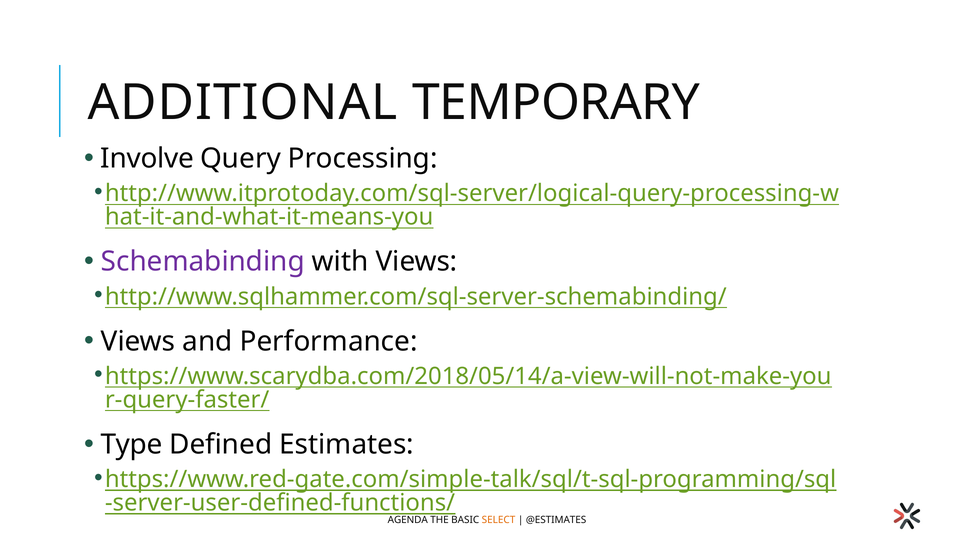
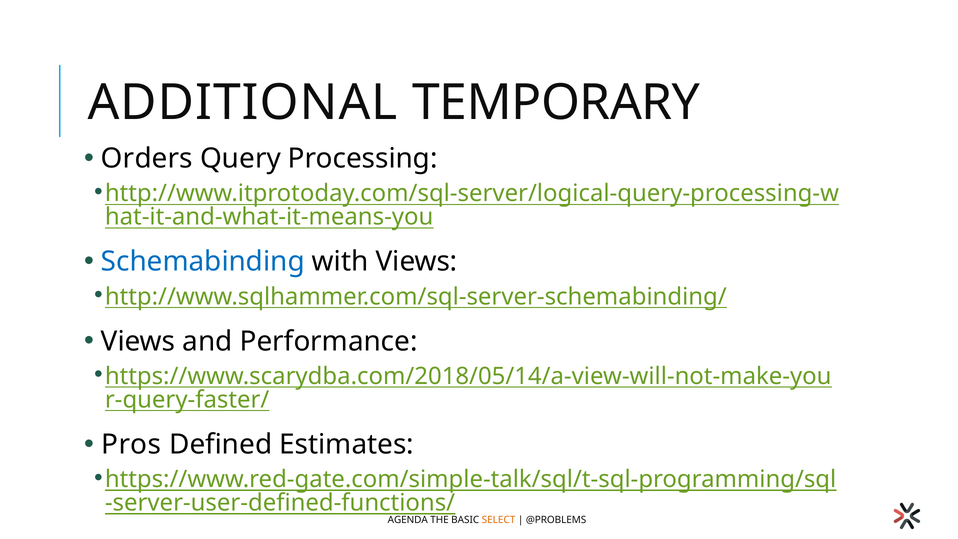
Involve: Involve -> Orders (147, 159)
Schemabinding colour: purple -> blue (203, 262)
Type: Type -> Pros (131, 444)
@ESTIMATES: @ESTIMATES -> @PROBLEMS (556, 520)
